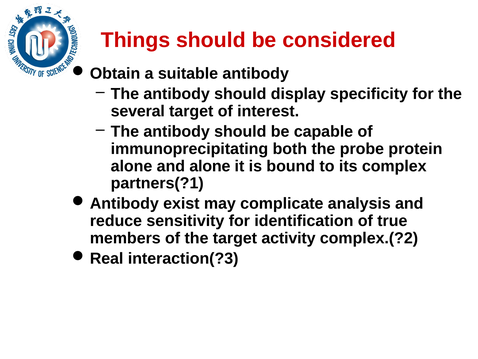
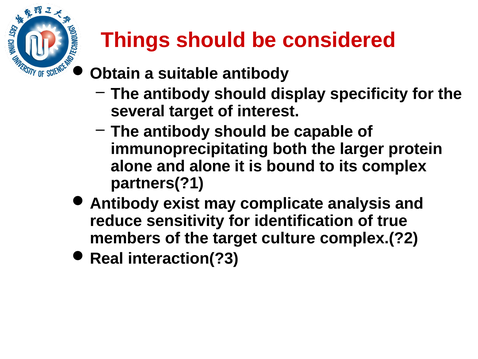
probe: probe -> larger (362, 149)
activity: activity -> culture (288, 238)
